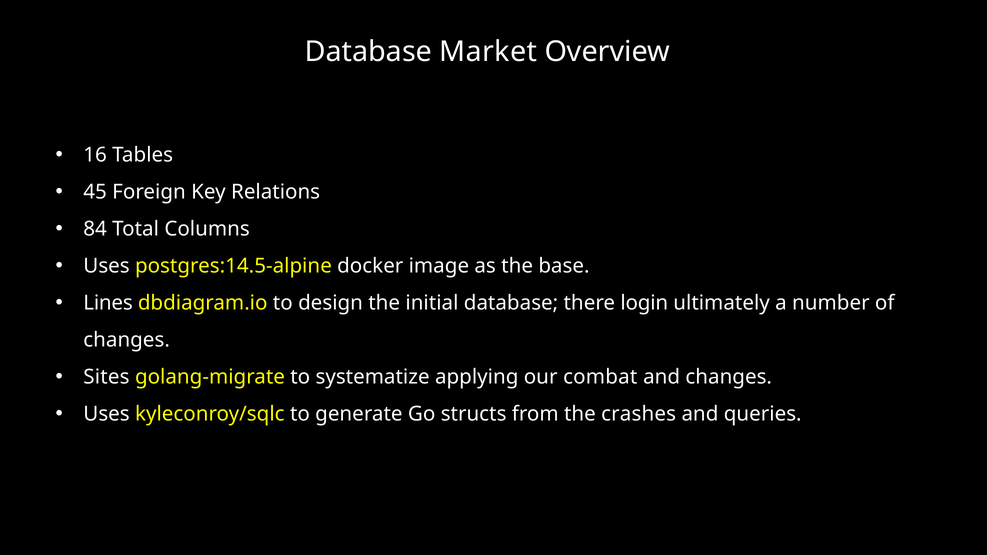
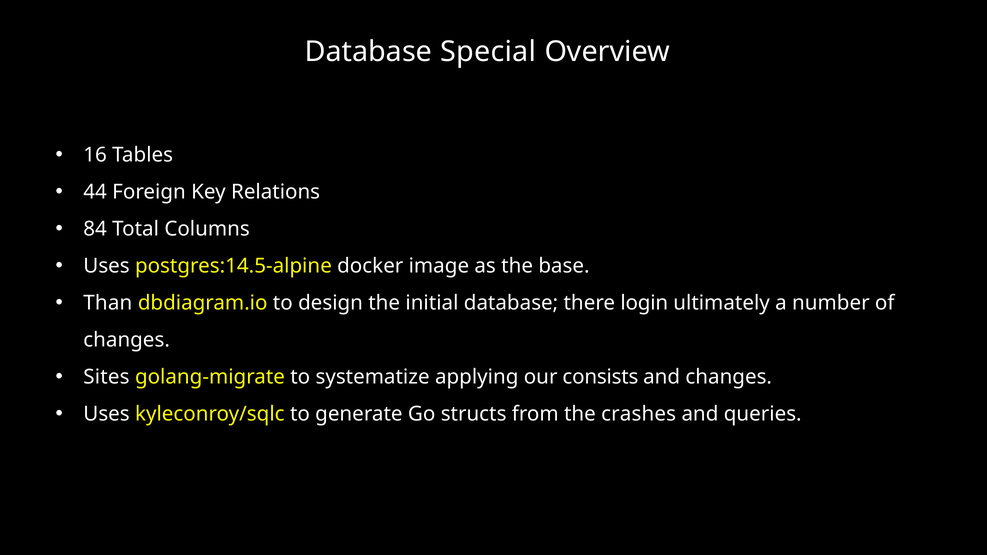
Market: Market -> Special (488, 52)
45: 45 -> 44 (95, 192)
Lines: Lines -> Than (108, 303)
combat: combat -> consists (600, 377)
